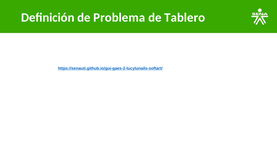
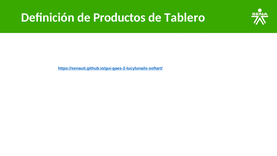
Problema: Problema -> Productos (119, 17)
